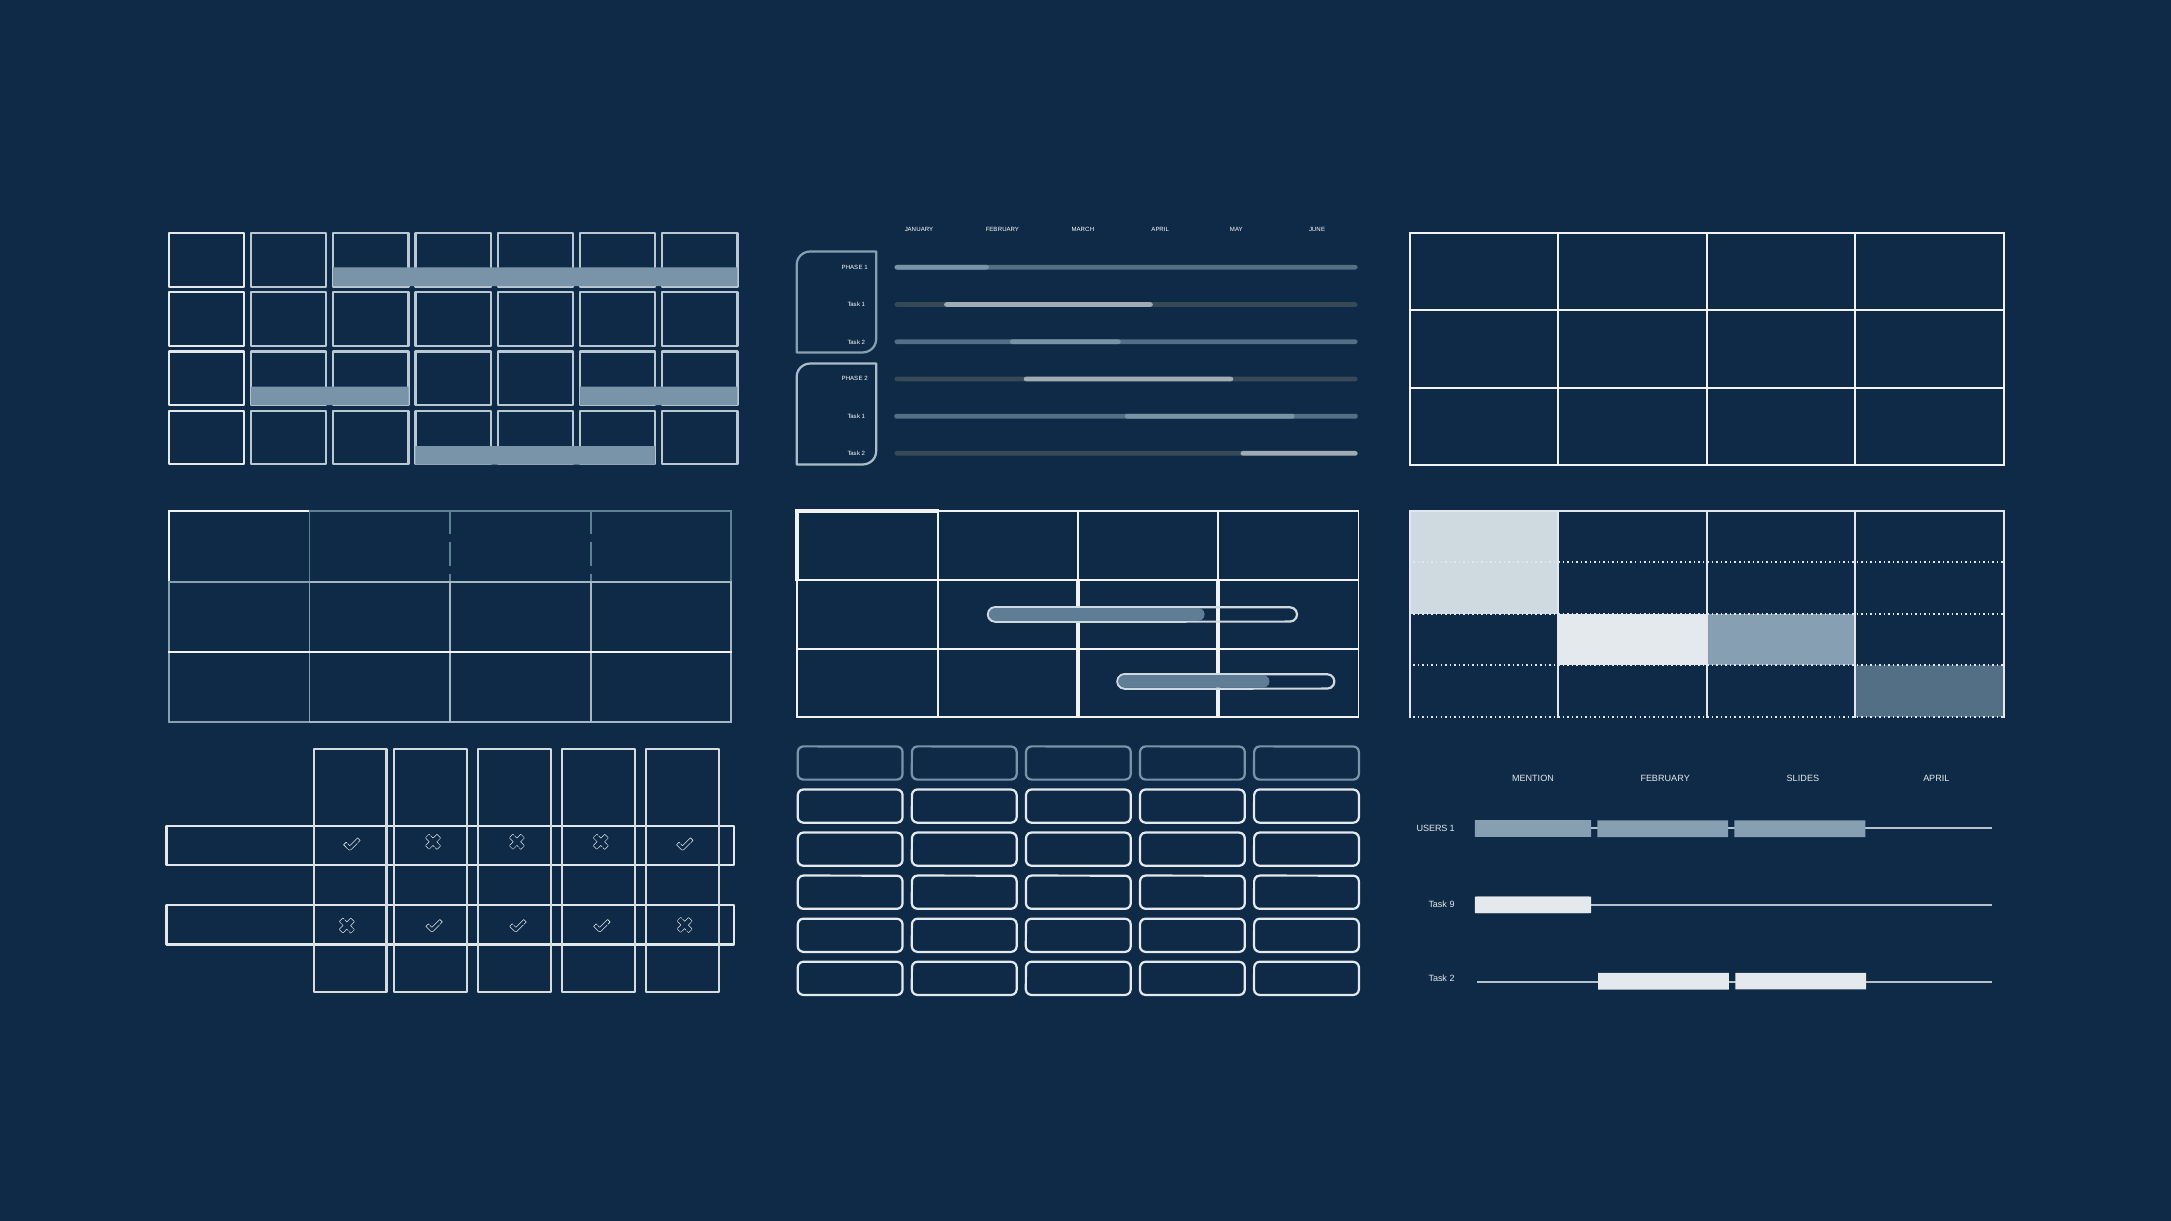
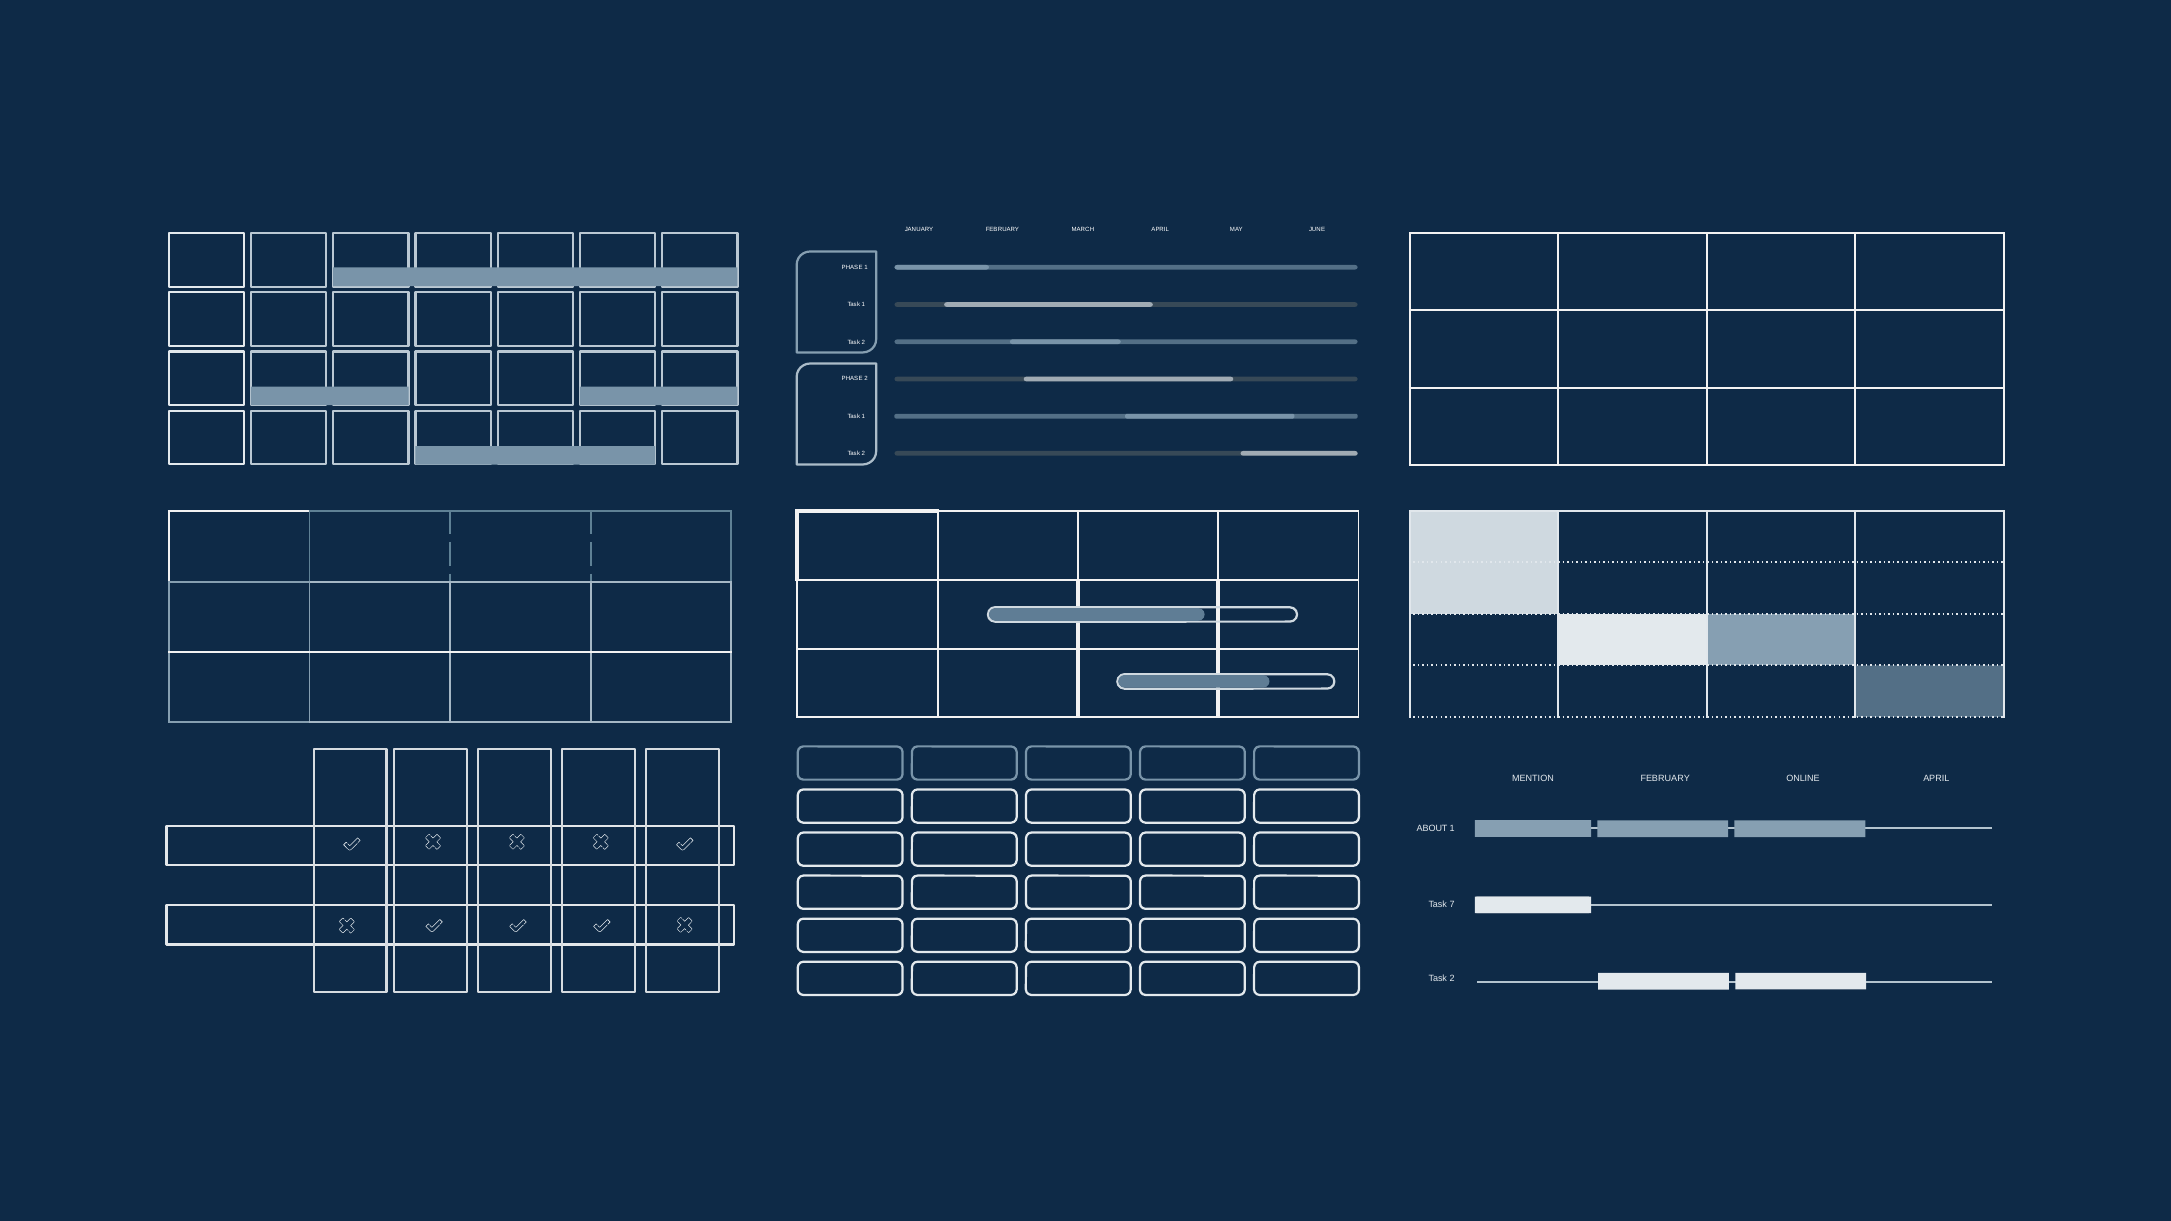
SLIDES: SLIDES -> ONLINE (1803, 779)
USERS: USERS -> ABOUT (1432, 829)
9: 9 -> 7 (1452, 904)
